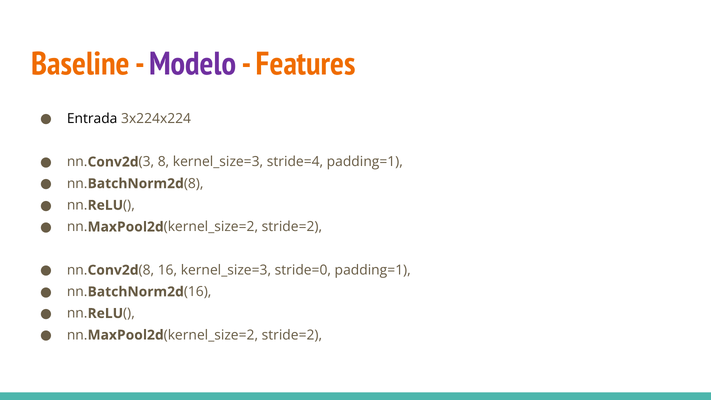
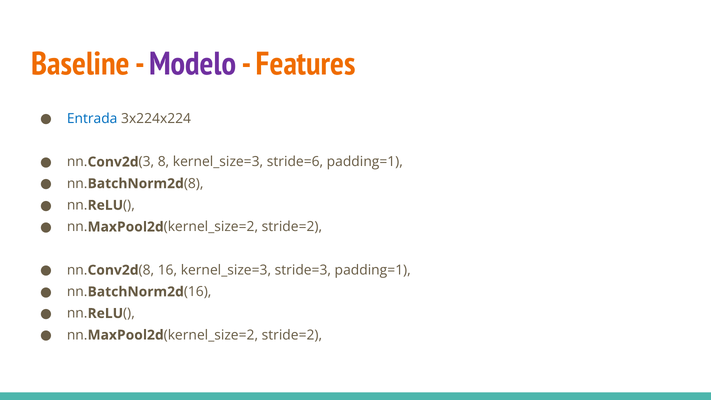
Entrada colour: black -> blue (92, 119)
stride=4: stride=4 -> stride=6 (295, 162)
stride=0: stride=0 -> stride=3 (303, 270)
